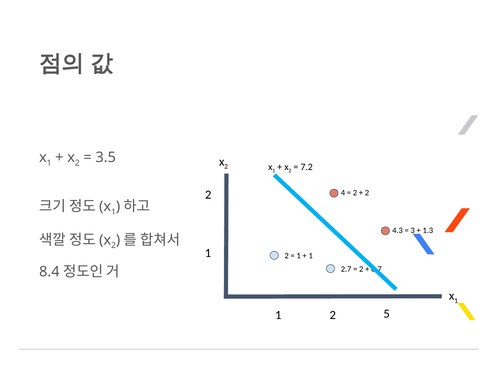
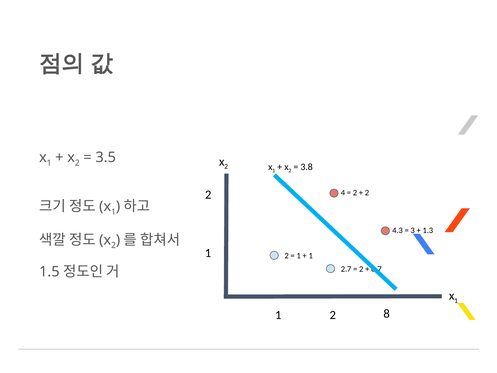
7.2: 7.2 -> 3.8 (307, 167)
8.4: 8.4 -> 1.5 (49, 271)
5: 5 -> 8 (387, 314)
